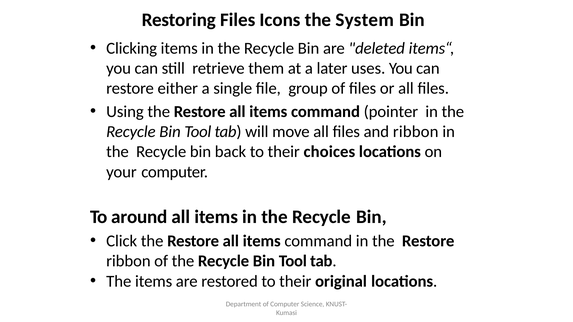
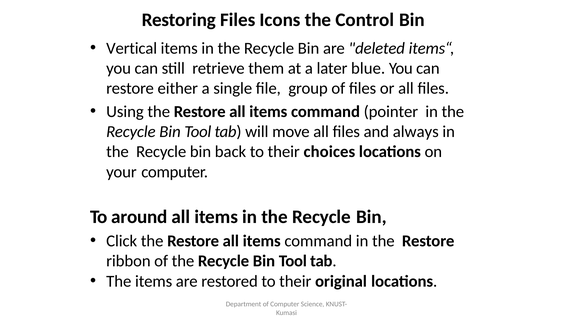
System: System -> Control (365, 20)
Clicking: Clicking -> Vertical (132, 48)
uses: uses -> blue (368, 69)
and ribbon: ribbon -> always (416, 132)
